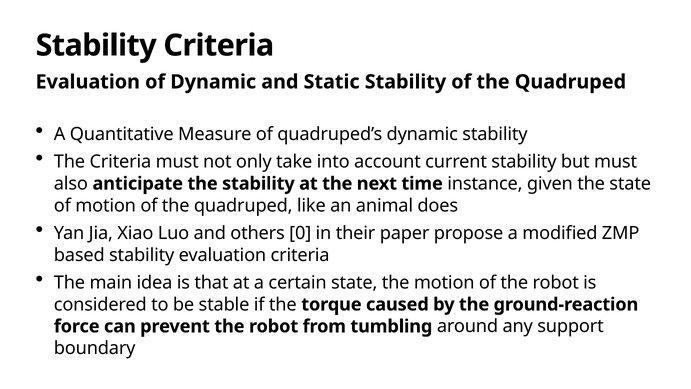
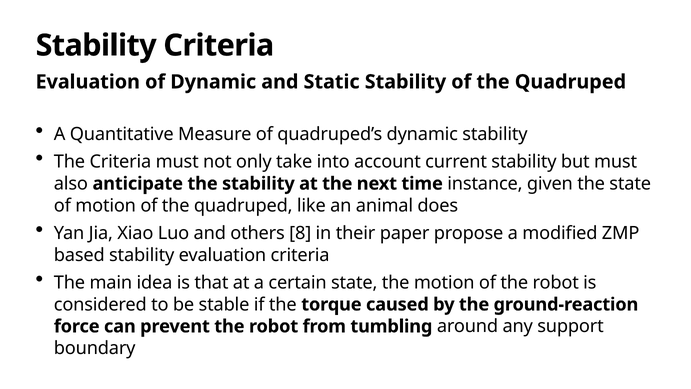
0: 0 -> 8 (300, 233)
